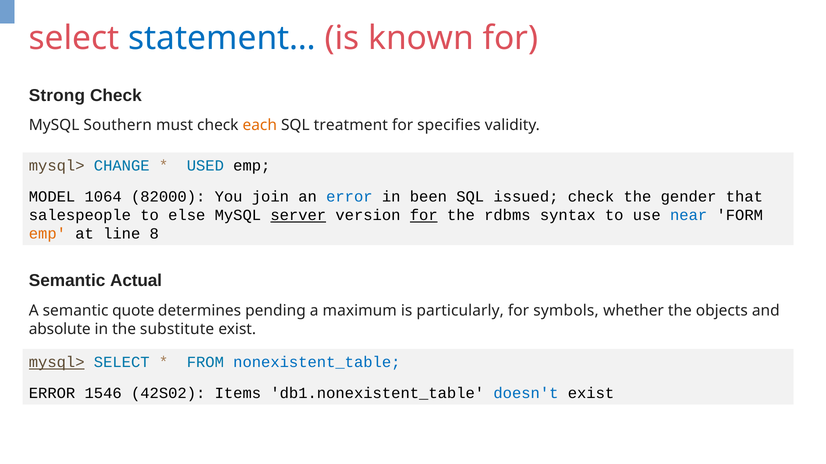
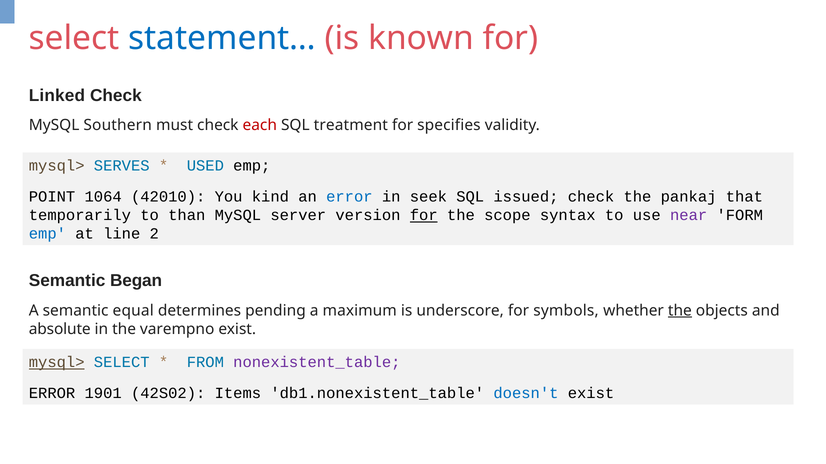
Strong: Strong -> Linked (57, 96)
each colour: orange -> red (260, 125)
CHANGE: CHANGE -> SERVES (122, 166)
MODEL: MODEL -> POINT (52, 197)
82000: 82000 -> 42010 (168, 197)
join: join -> kind (270, 197)
been: been -> seek (428, 197)
gender: gender -> pankaj (689, 197)
salespeople: salespeople -> temporarily (80, 216)
else: else -> than (187, 216)
server underline: present -> none (298, 216)
rdbms: rdbms -> scope (507, 216)
near colour: blue -> purple (689, 216)
emp colour: orange -> blue (47, 234)
8: 8 -> 2 (154, 234)
Actual: Actual -> Began (136, 281)
quote: quote -> equal (133, 311)
particularly: particularly -> underscore (460, 311)
the underline: none -> present (680, 311)
substitute: substitute -> varempno (177, 329)
nonexistent_table colour: blue -> purple (317, 363)
1546: 1546 -> 1901 (103, 394)
